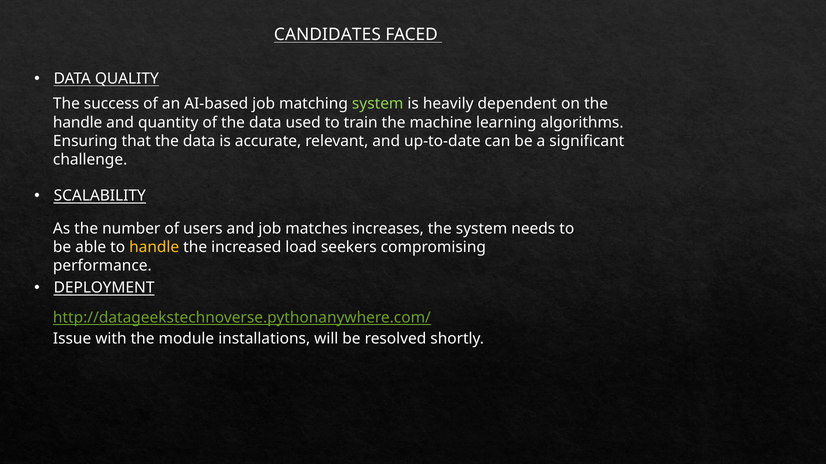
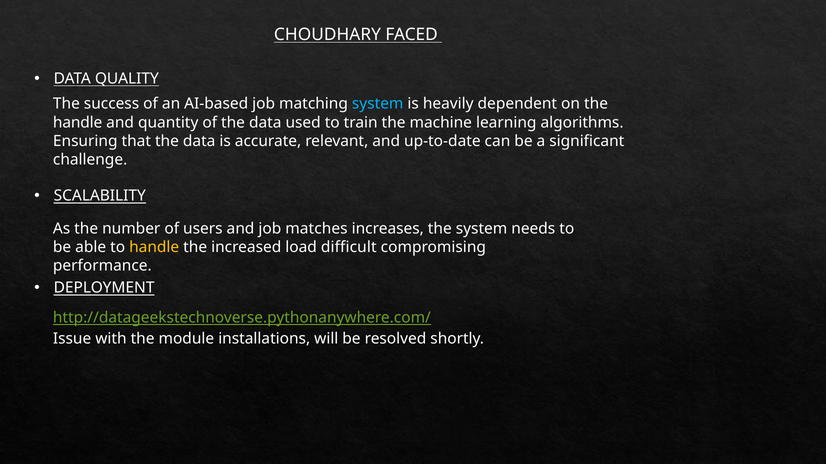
CANDIDATES: CANDIDATES -> CHOUDHARY (327, 34)
system colour: light green -> light blue (378, 104)
seekers: seekers -> difficult (349, 247)
